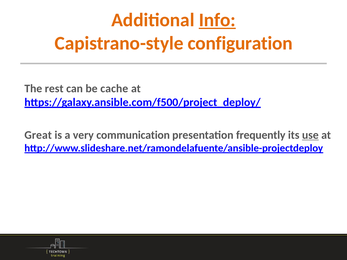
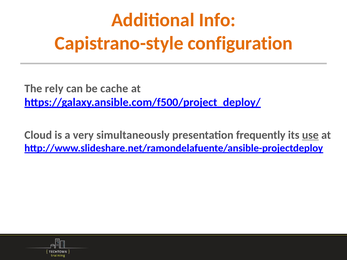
Info underline: present -> none (217, 20)
rest: rest -> rely (54, 89)
Great: Great -> Cloud (38, 135)
communication: communication -> simultaneously (133, 135)
